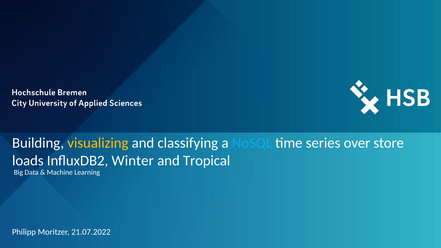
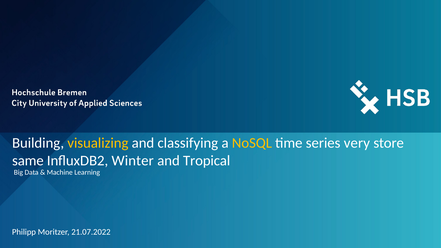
NoSQL colour: light blue -> yellow (252, 143)
over: over -> very (357, 143)
loads: loads -> same (28, 161)
